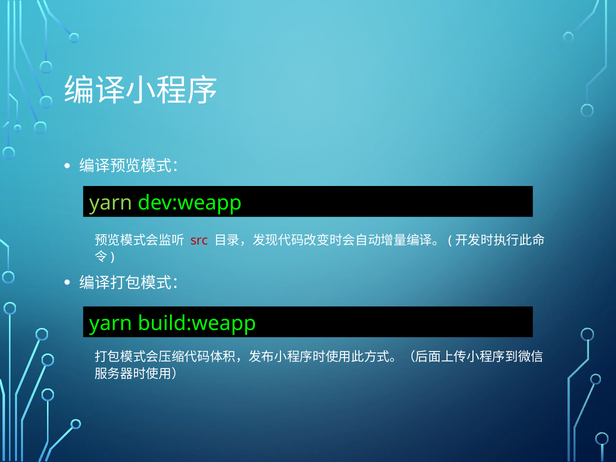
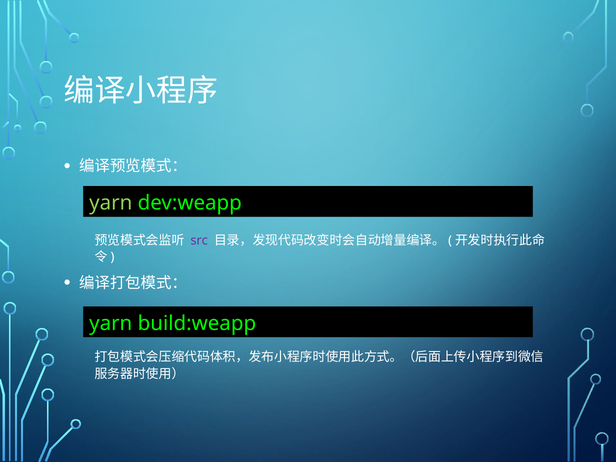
src colour: red -> purple (199, 240)
